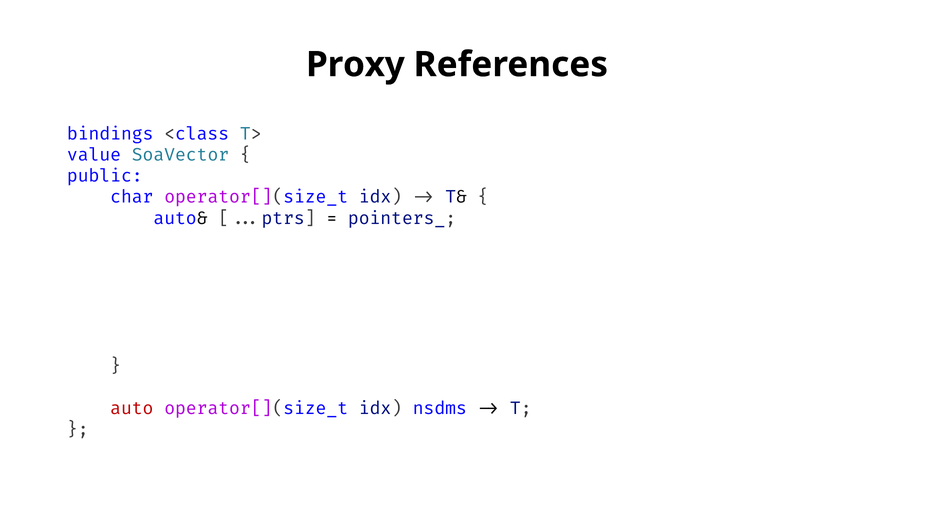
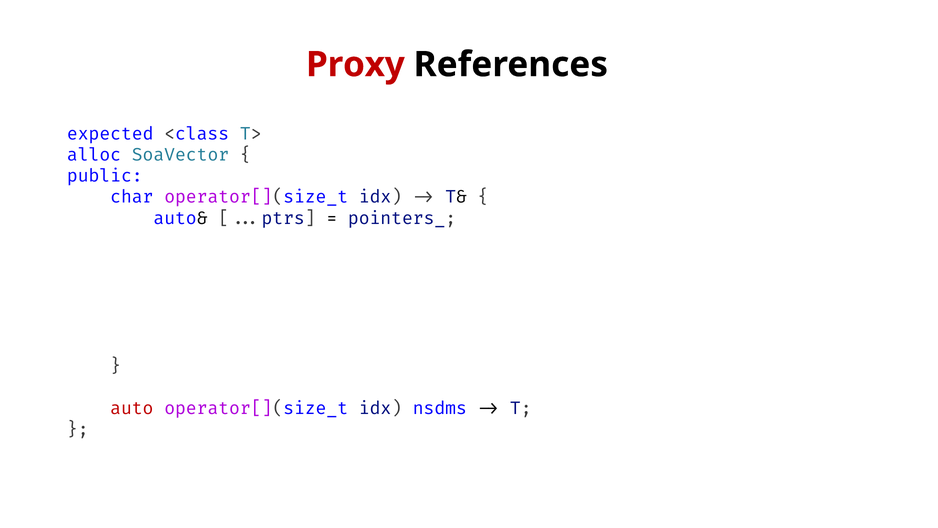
Proxy colour: black -> red (355, 65)
bindings: bindings -> expected (110, 134)
value: value -> alloc (94, 155)
